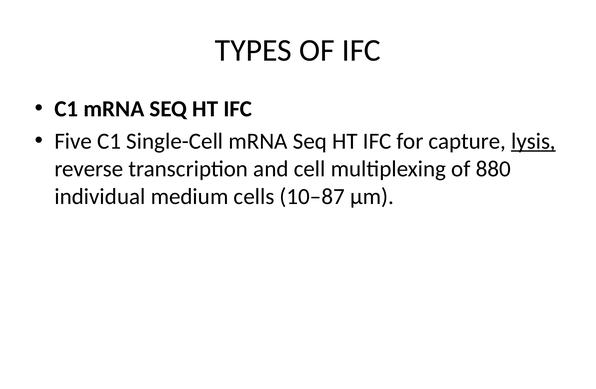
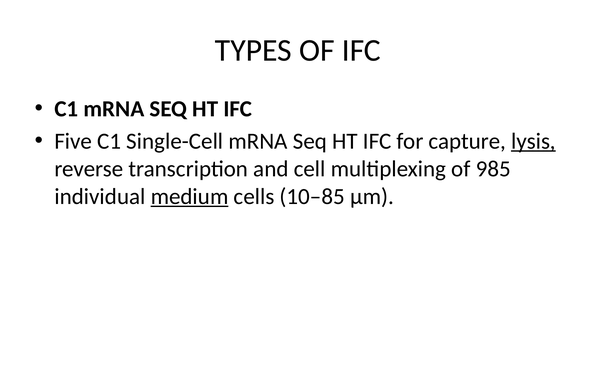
880: 880 -> 985 (493, 169)
medium underline: none -> present (190, 196)
10–87: 10–87 -> 10–85 (312, 196)
